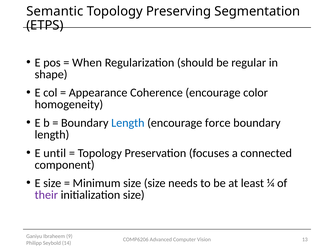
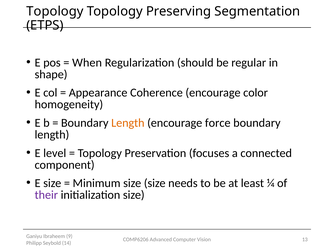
Semantic: Semantic -> Topology (55, 11)
Length colour: blue -> orange (128, 123)
until: until -> level (55, 153)
